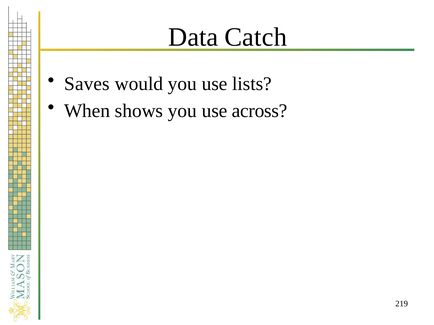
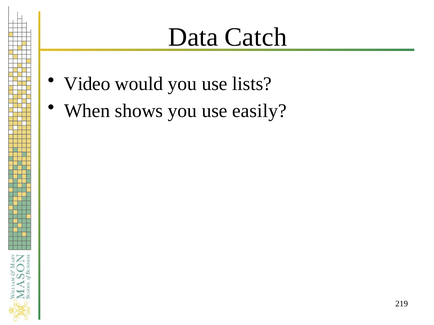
Saves: Saves -> Video (87, 84)
across: across -> easily (259, 111)
